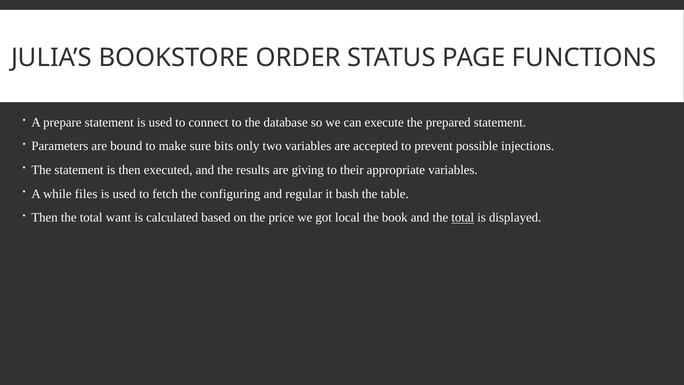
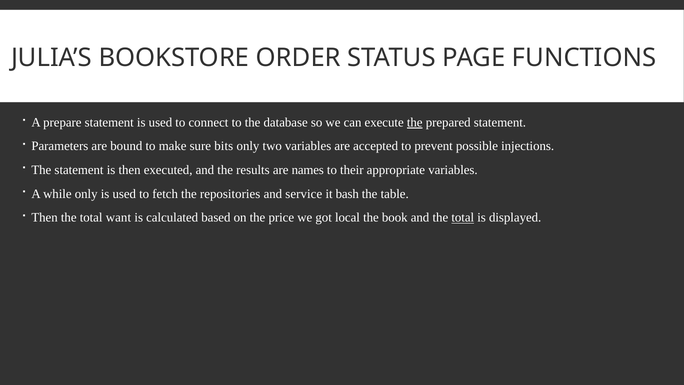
the underline: none -> present (415, 122)
giving: giving -> names (308, 170)
while files: files -> only (86, 194)
configuring: configuring -> repositories (230, 194)
regular: regular -> service (304, 194)
